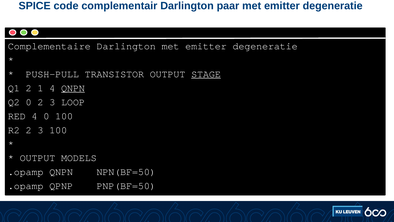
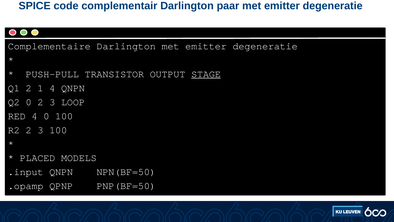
QNPN underline: present -> none (73, 88)
OUTPUT: OUTPUT -> PLACED (37, 158)
.opamp: .opamp -> .input (26, 172)
